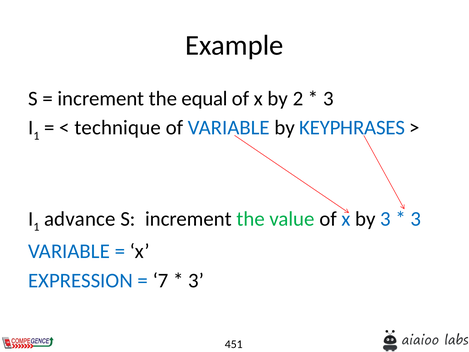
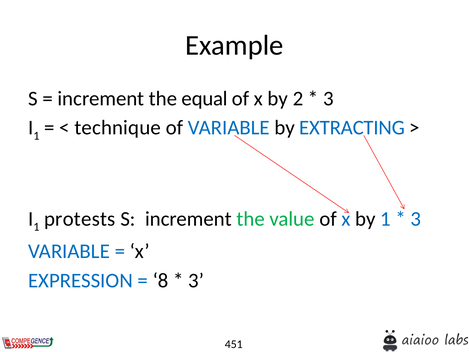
KEYPHRASES: KEYPHRASES -> EXTRACTING (352, 128)
advance: advance -> protests (80, 219)
by 3: 3 -> 1 (385, 219)
7: 7 -> 8 (161, 280)
